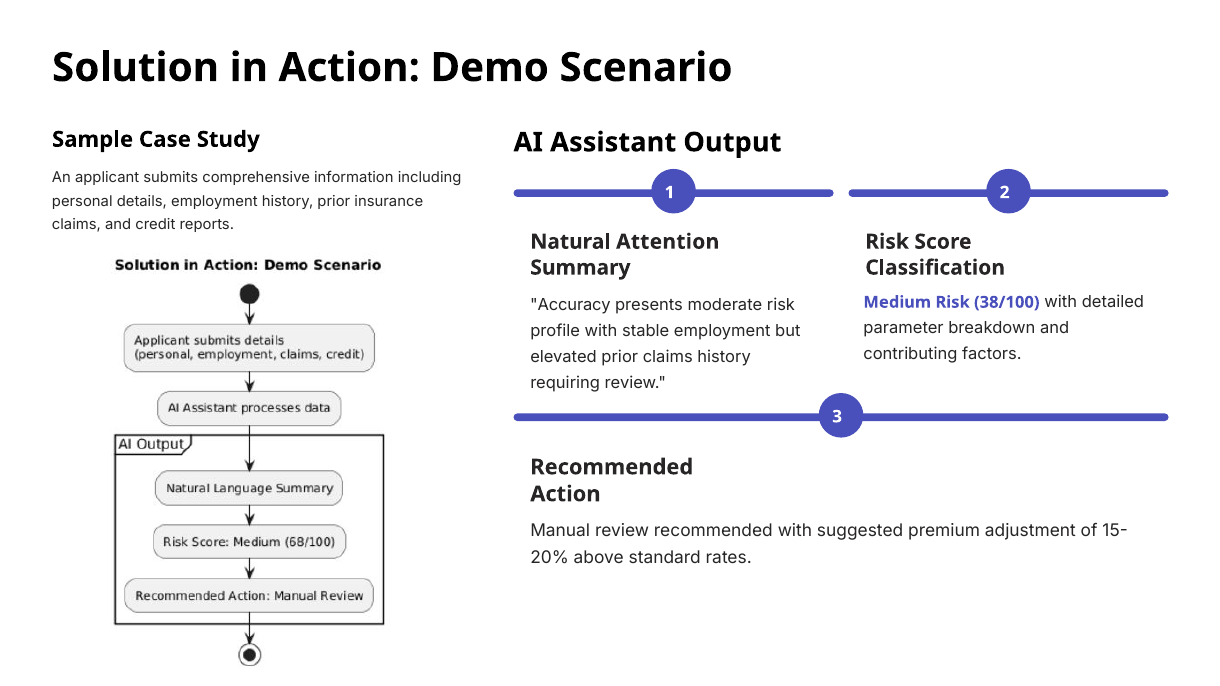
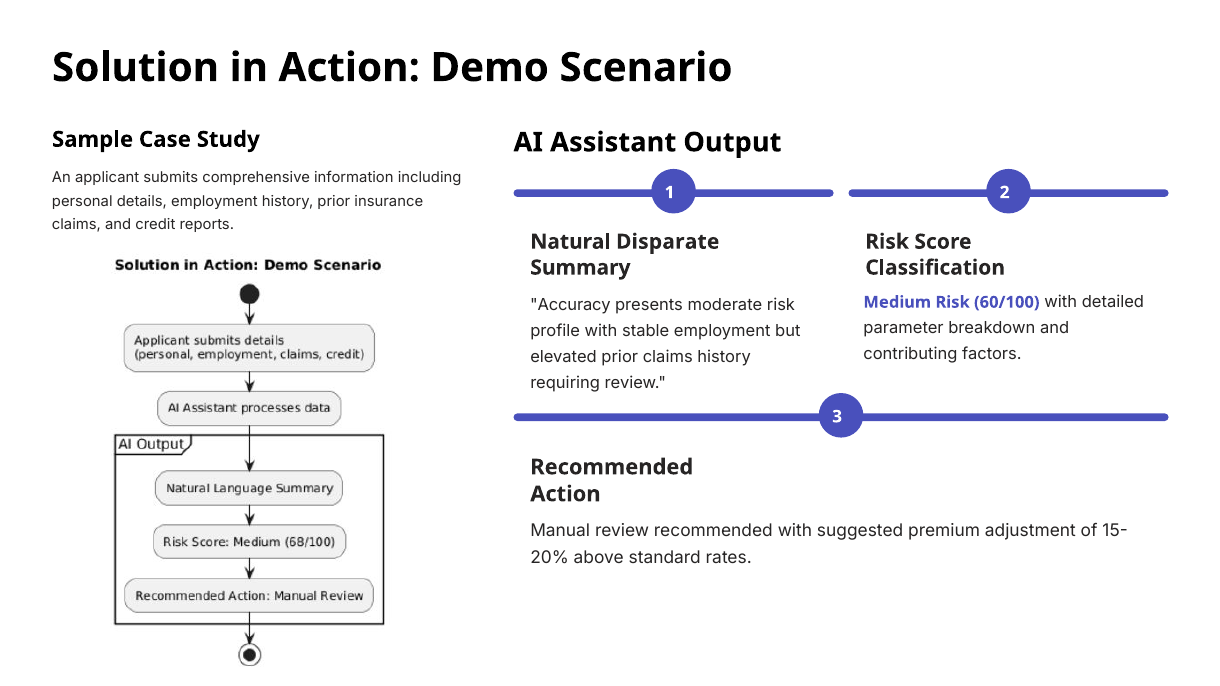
Attention: Attention -> Disparate (668, 242)
38/100: 38/100 -> 60/100 (1007, 302)
